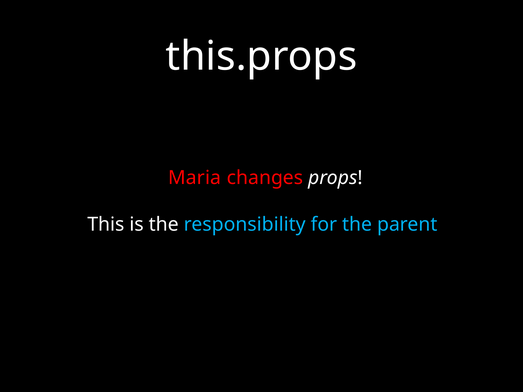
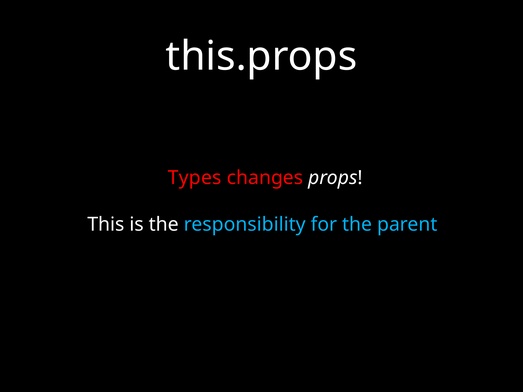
Maria: Maria -> Types (195, 178)
